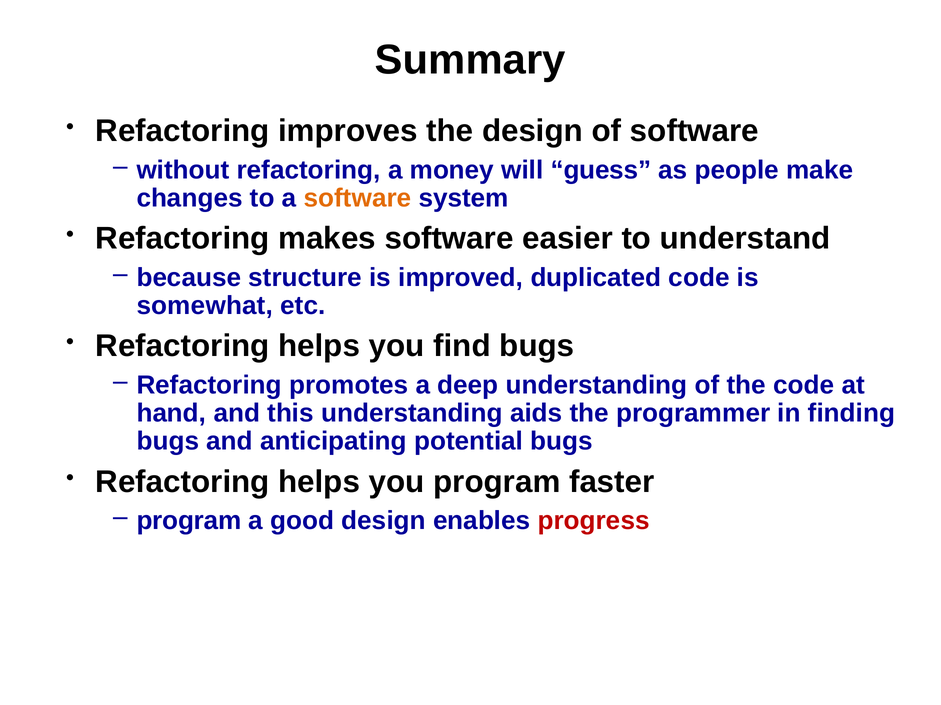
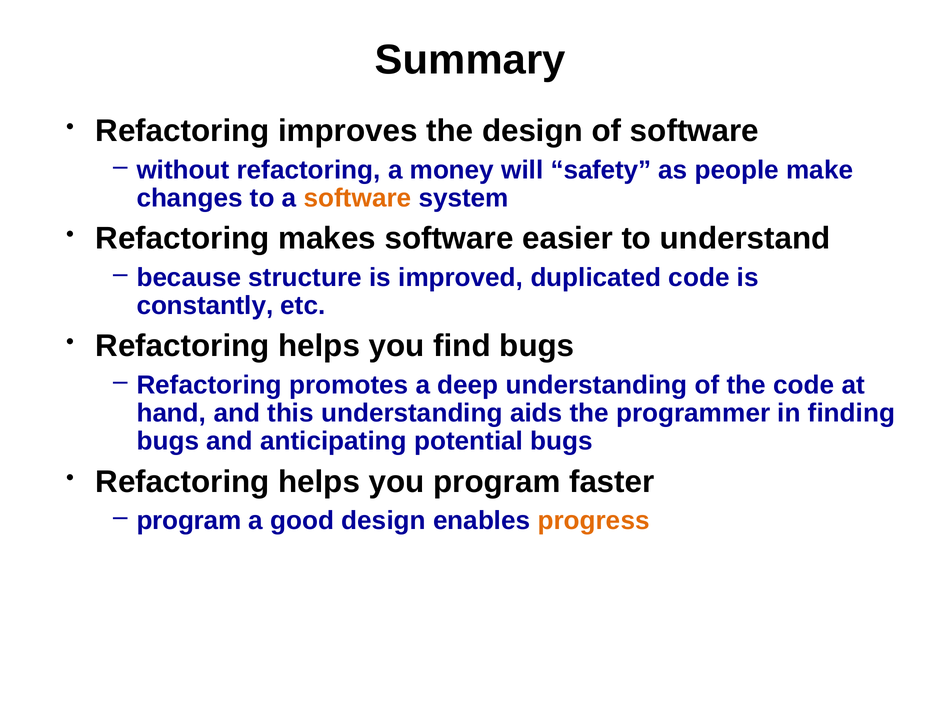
guess: guess -> safety (601, 170)
somewhat: somewhat -> constantly (205, 306)
progress colour: red -> orange (594, 521)
